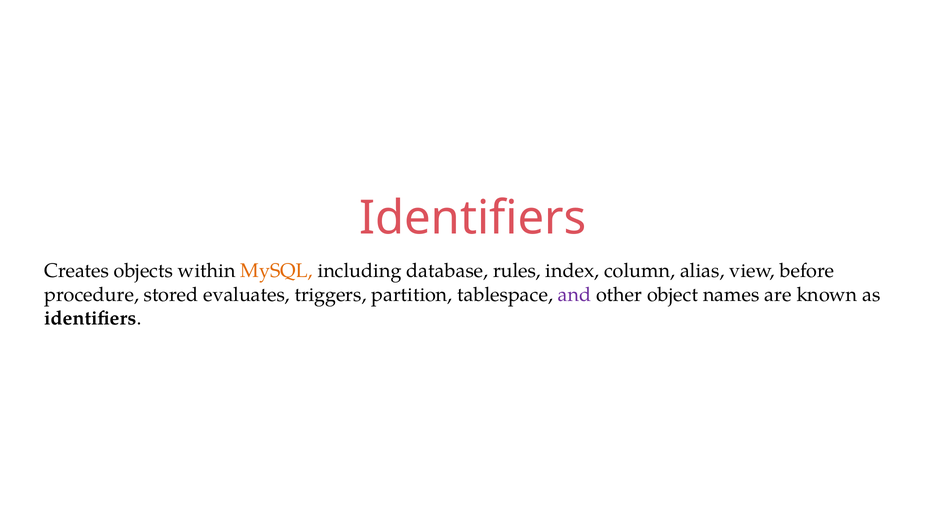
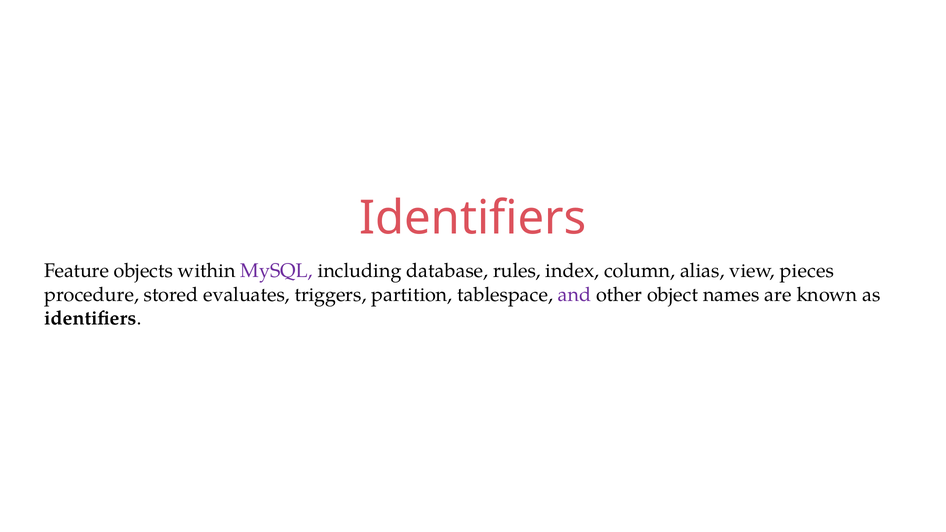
Creates: Creates -> Feature (77, 271)
MySQL colour: orange -> purple (277, 271)
before: before -> pieces (807, 271)
